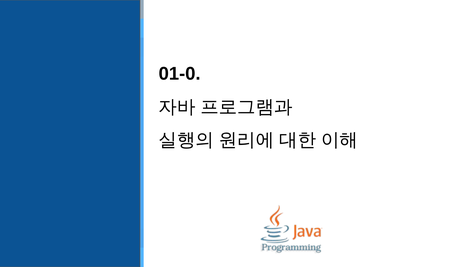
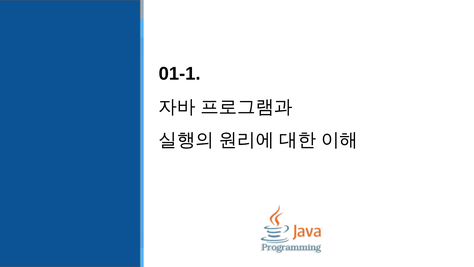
01-0: 01-0 -> 01-1 (180, 74)
